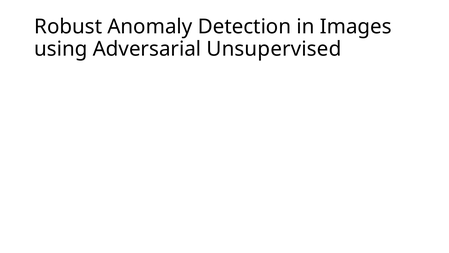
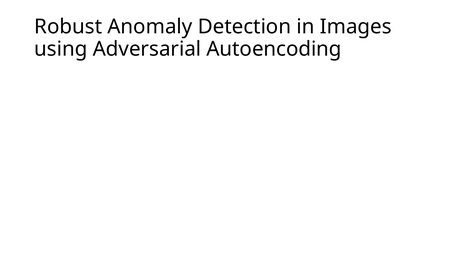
Unsupervised: Unsupervised -> Autoencoding (274, 49)
